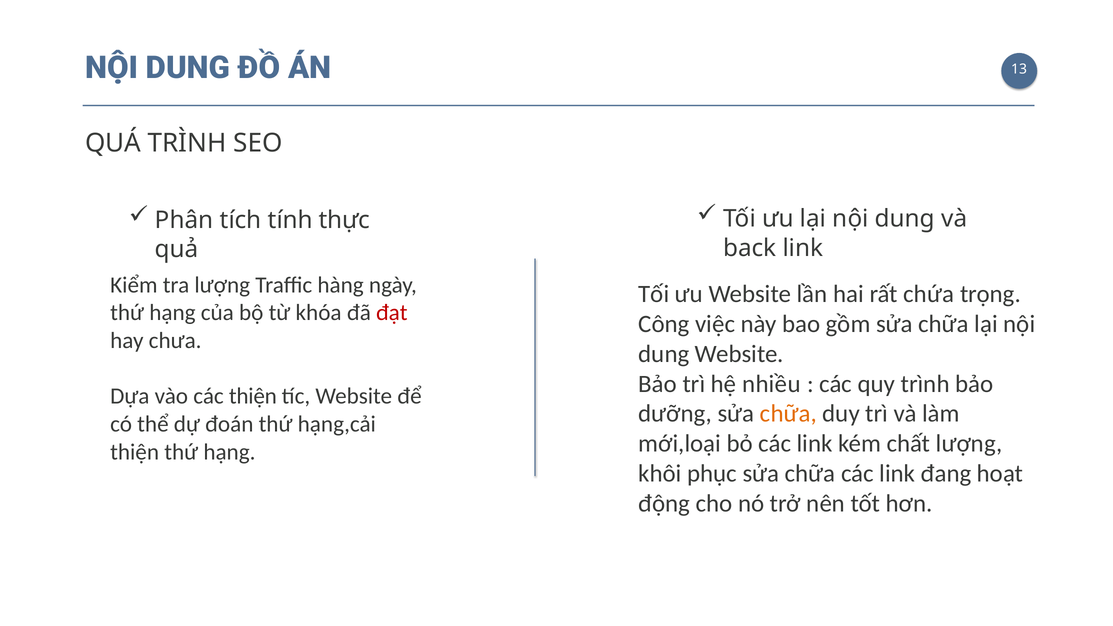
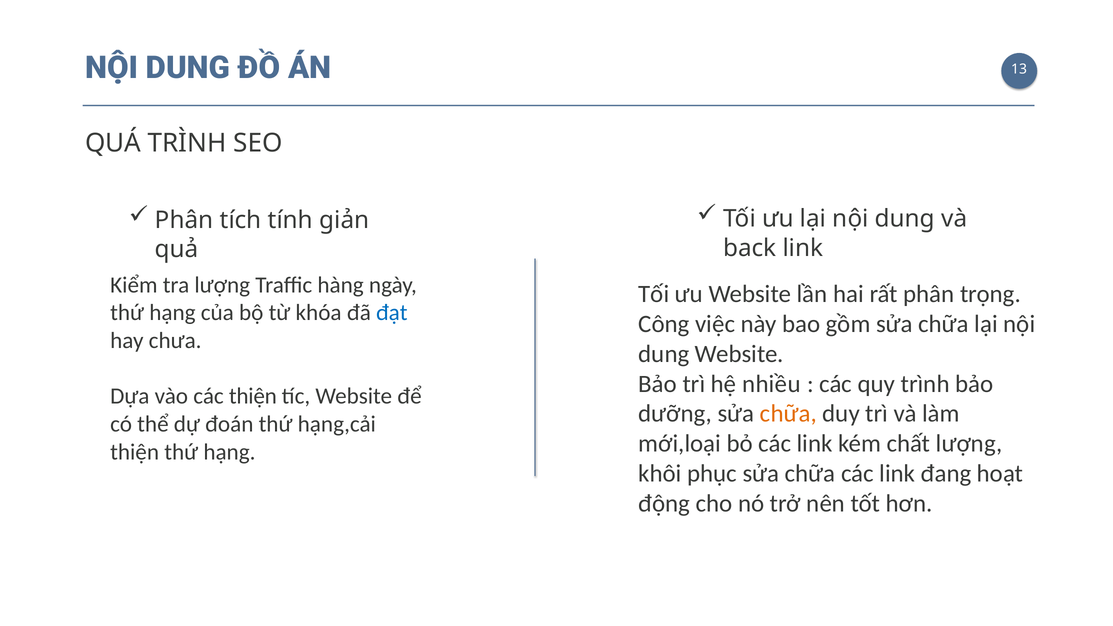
thực: thực -> giản (344, 220)
rất chứa: chứa -> phân (929, 294)
đạt colour: red -> blue (392, 313)
